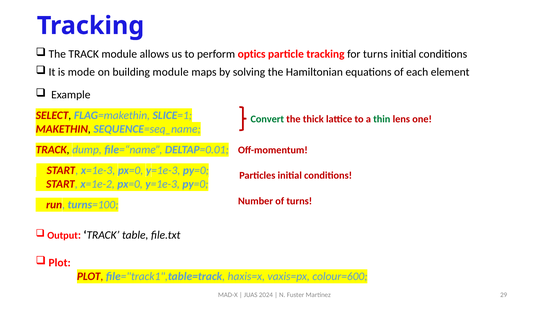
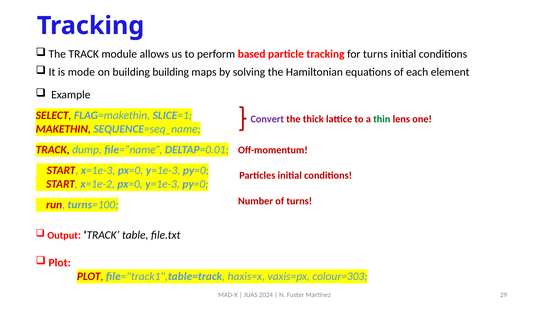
optics: optics -> based (252, 54)
building module: module -> building (171, 72)
Convert colour: green -> purple (267, 119)
colour=600: colour=600 -> colour=303 (340, 276)
